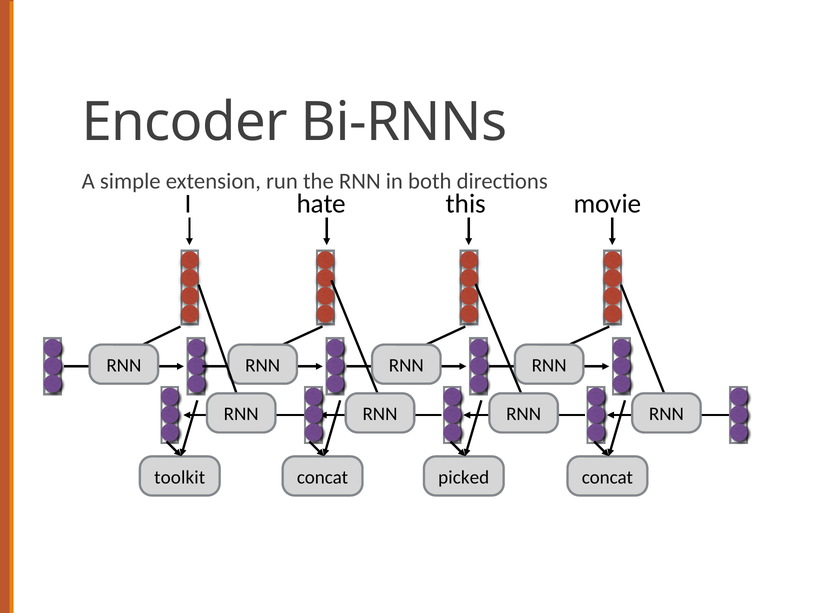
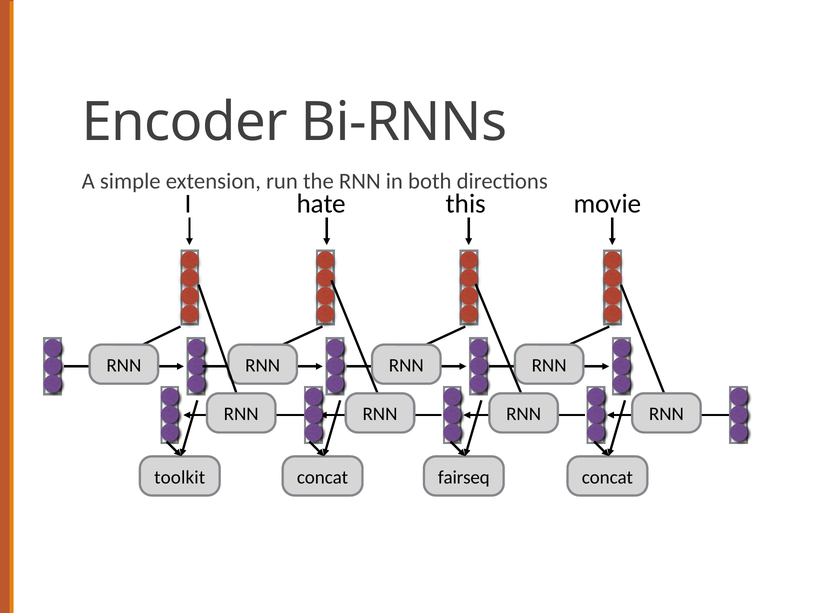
picked: picked -> fairseq (464, 477)
